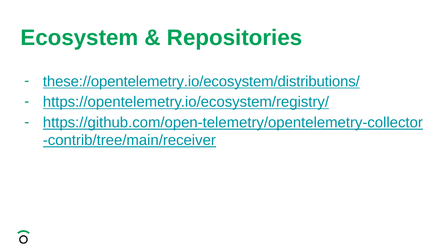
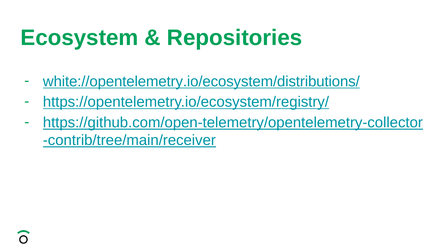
these://opentelemetry.io/ecosystem/distributions/: these://opentelemetry.io/ecosystem/distributions/ -> white://opentelemetry.io/ecosystem/distributions/ (201, 81)
